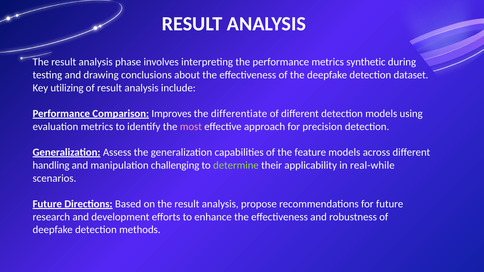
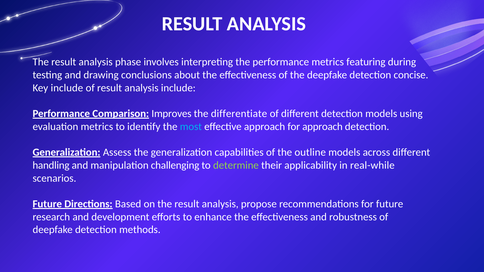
synthetic: synthetic -> featuring (366, 62)
dataset: dataset -> concise (411, 75)
Key utilizing: utilizing -> include (67, 88)
most colour: pink -> light blue (191, 127)
for precision: precision -> approach (322, 127)
feature: feature -> outline (310, 152)
